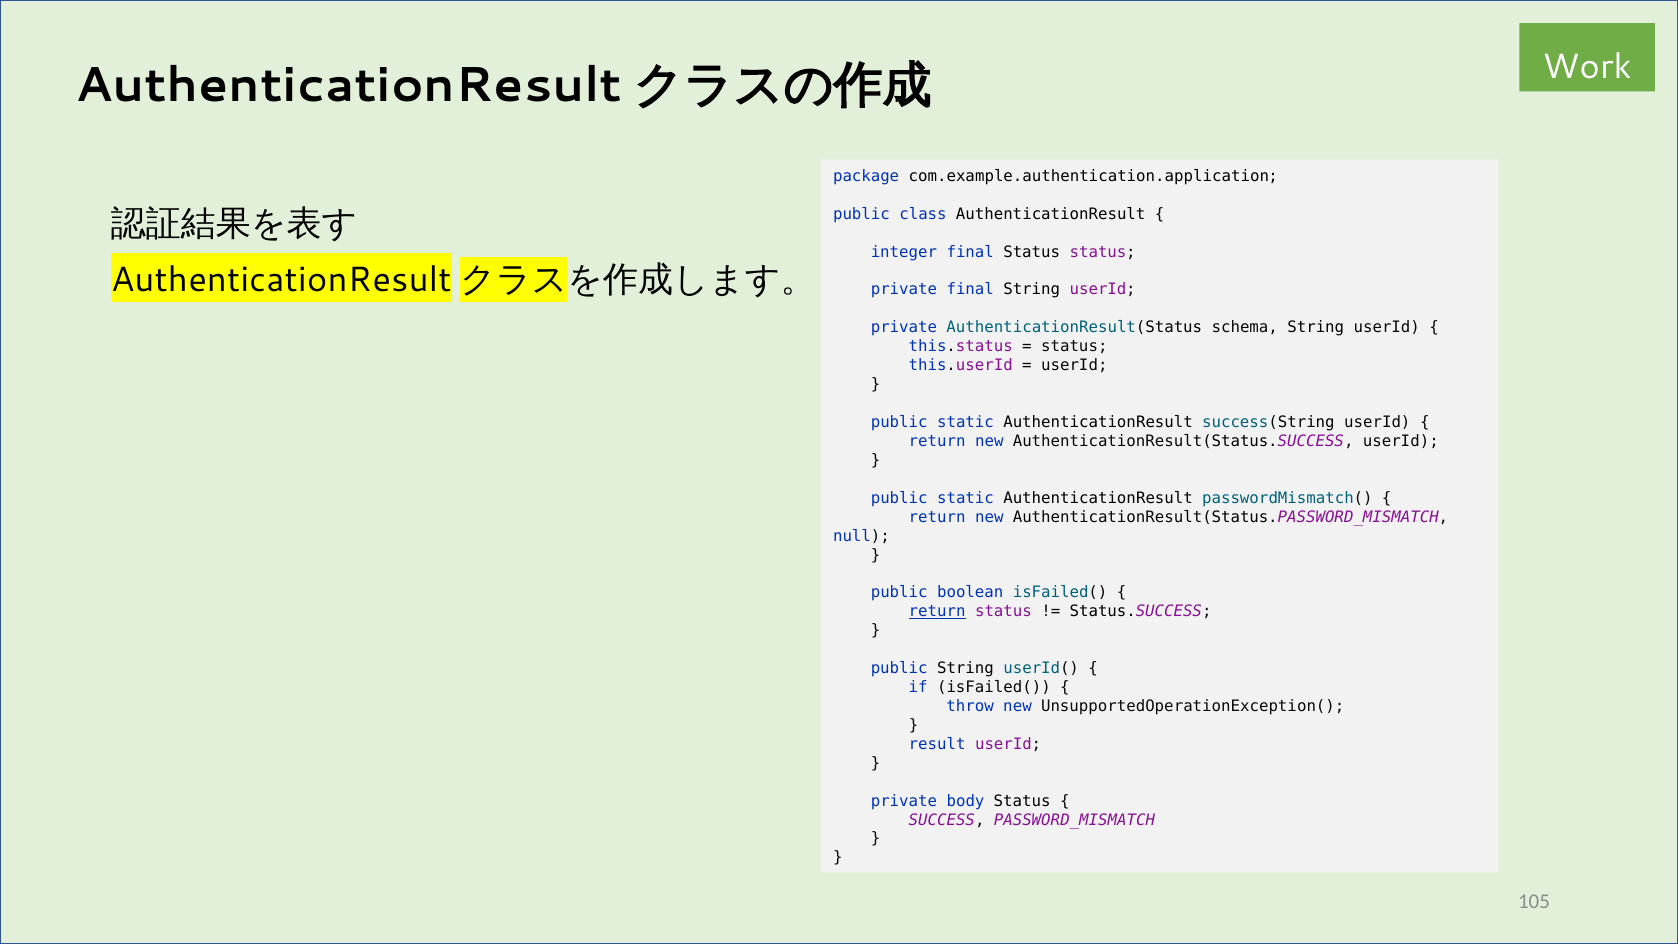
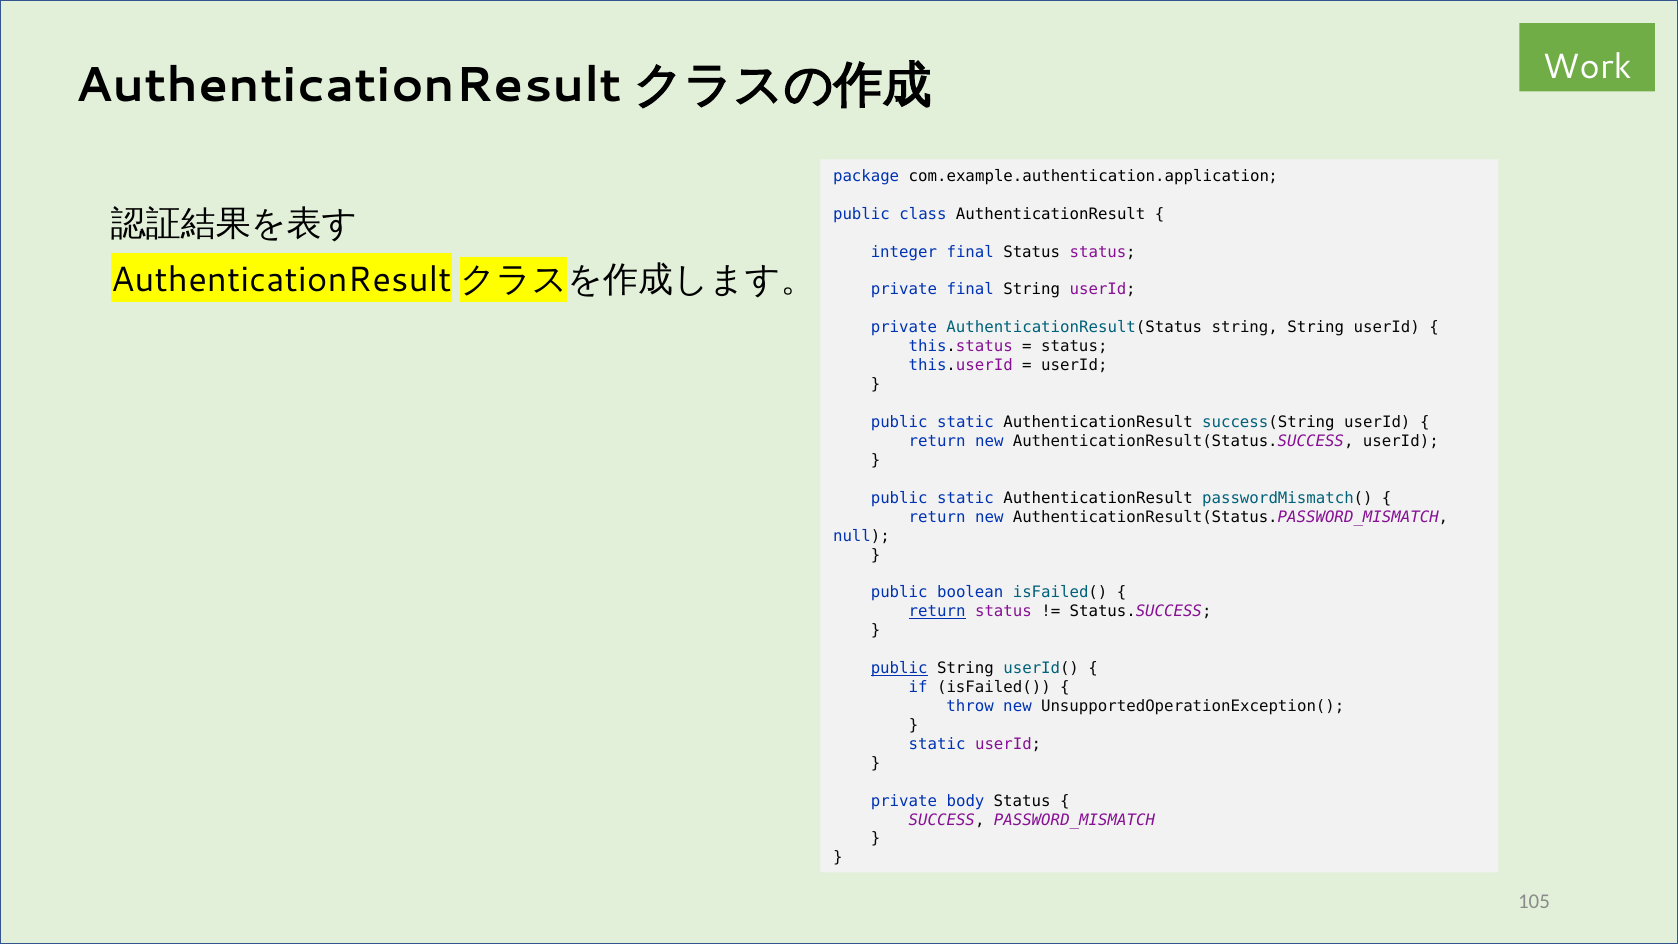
AuthenticationResult(Status schema: schema -> string (1245, 328)
public underline: none -> present (899, 668)
result: result -> static (937, 744)
